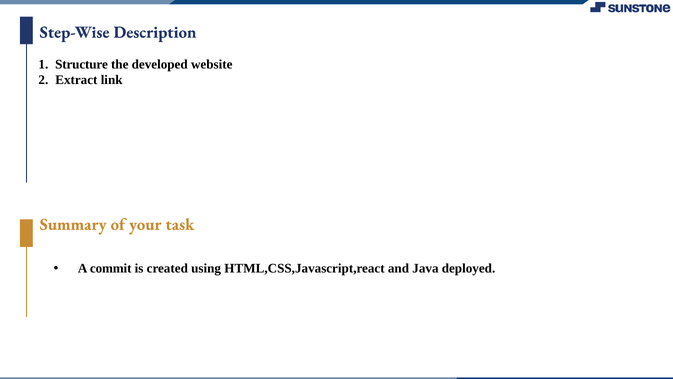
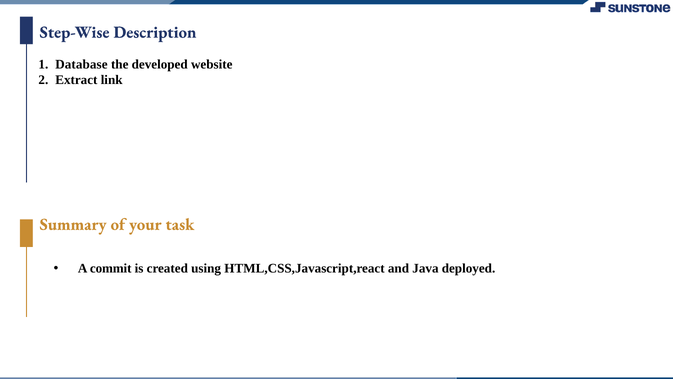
Structure: Structure -> Database (81, 64)
